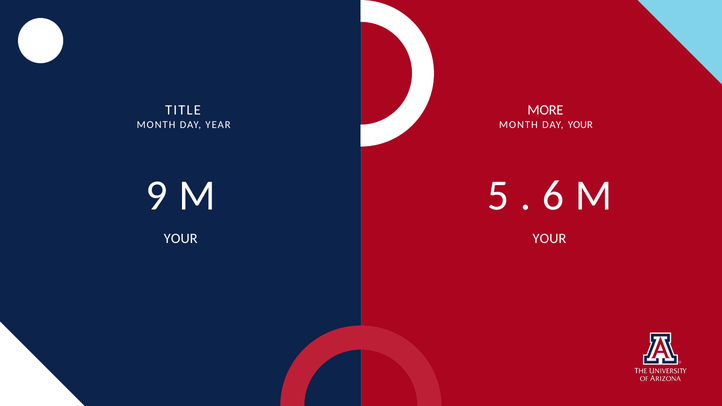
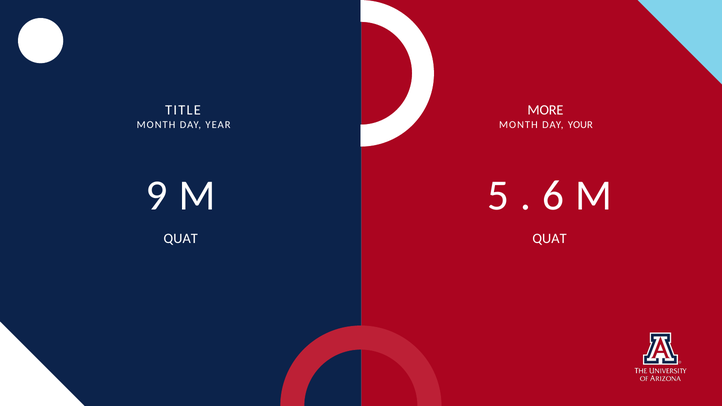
YOUR: YOUR -> QUAT (181, 238)
YOUR: YOUR -> QUAT (550, 238)
